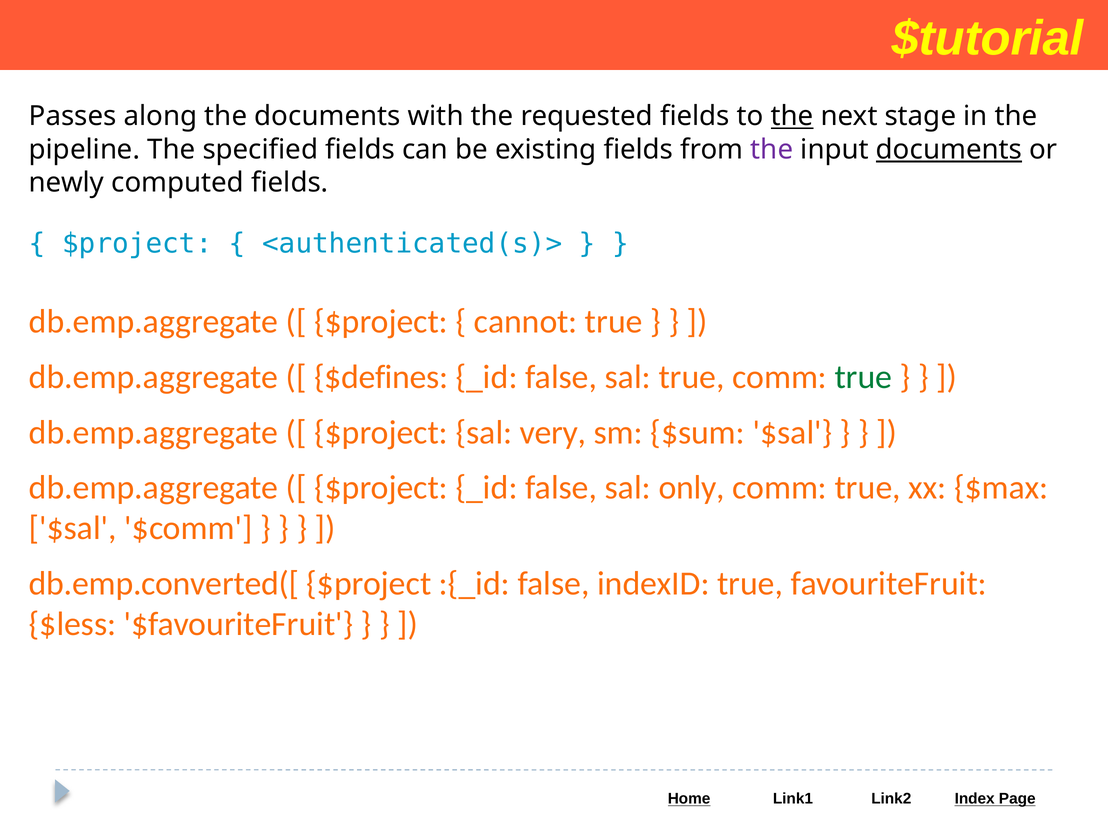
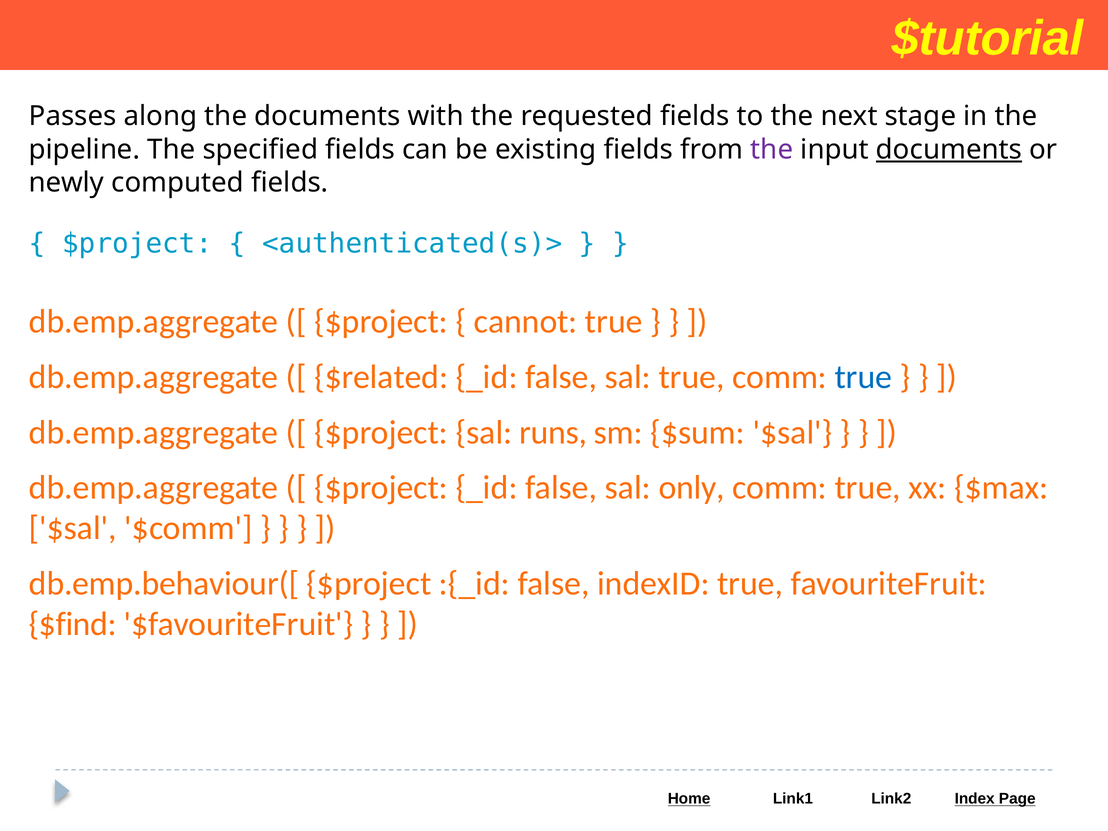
the underline: present -> none (792, 116)
$defines: $defines -> $related (381, 377)
true colour: green -> blue (863, 377)
very: very -> runs (553, 432)
db.emp.converted([: db.emp.converted([ -> db.emp.behaviour([ (164, 584)
$less: $less -> $find (73, 624)
